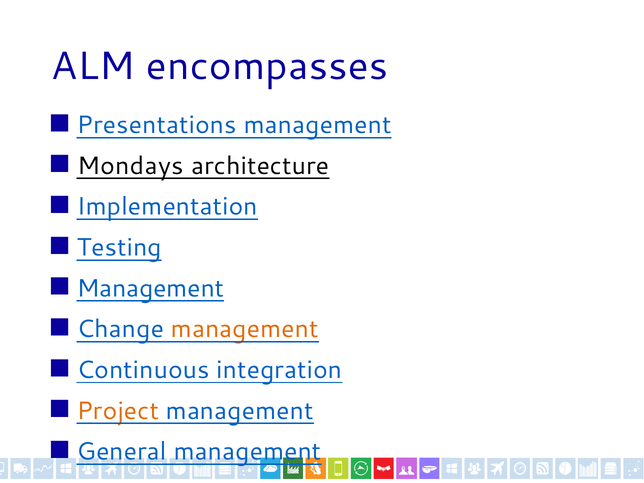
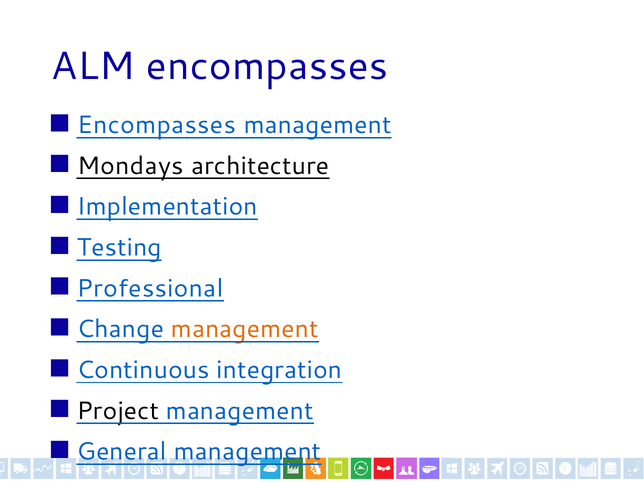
Presentations: Presentations -> Encompasses (157, 125)
Management: Management -> Professional (150, 288)
Project colour: orange -> black (118, 411)
